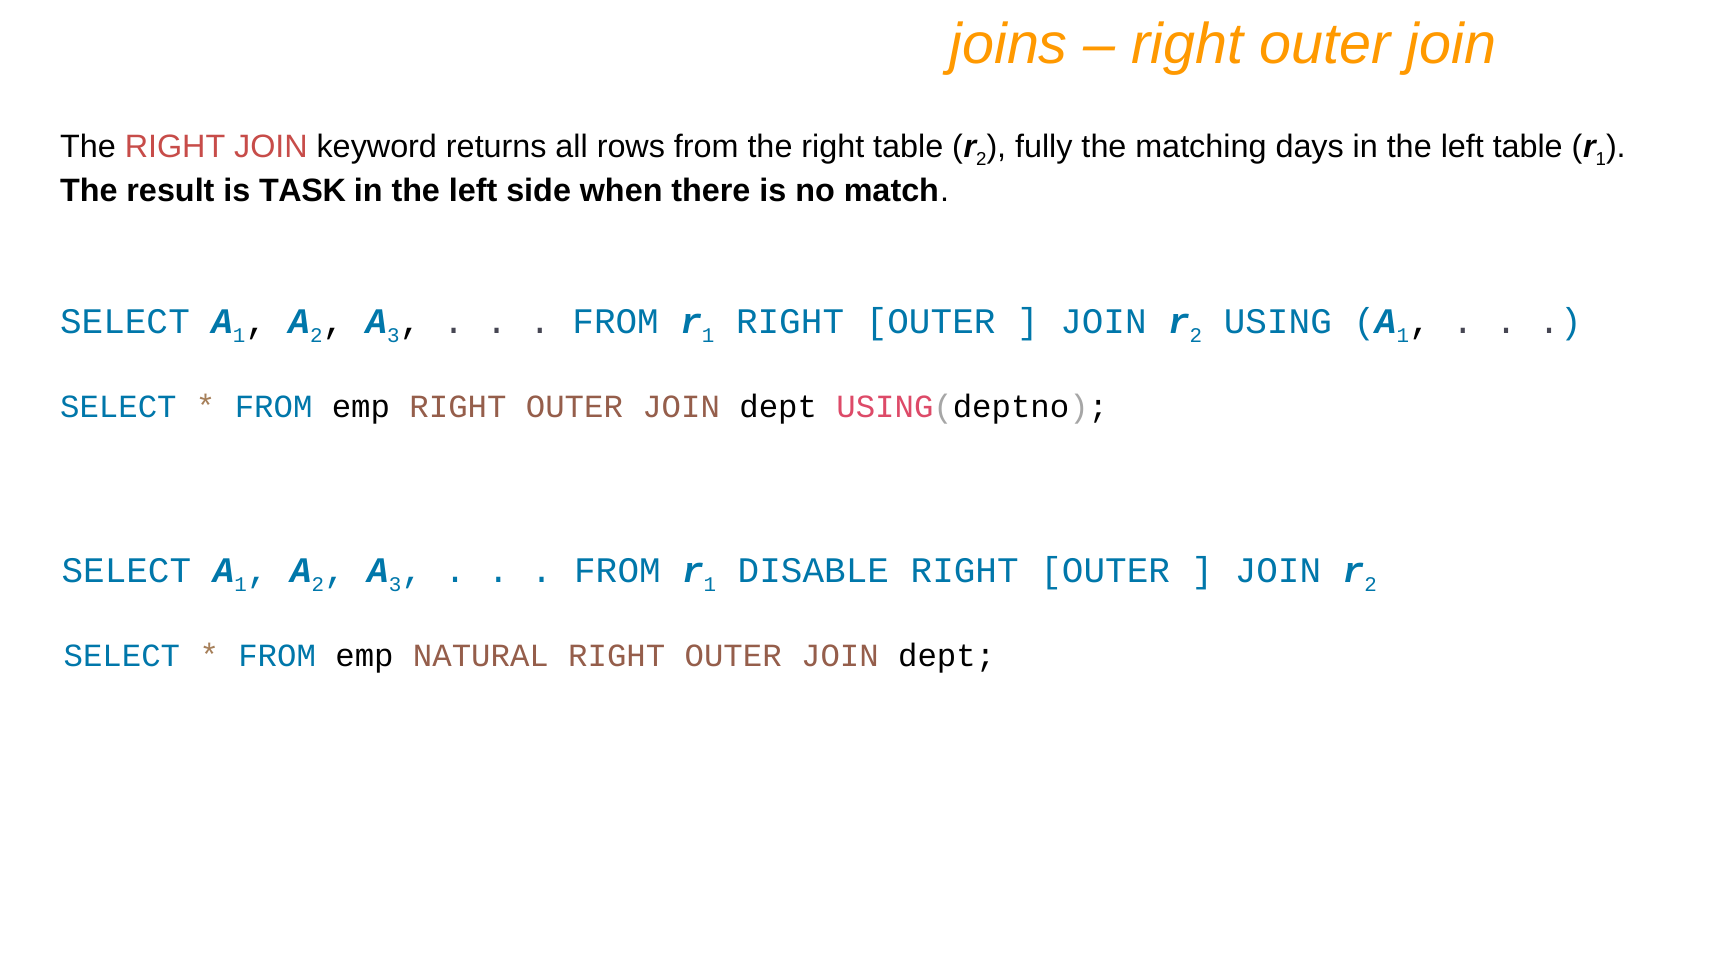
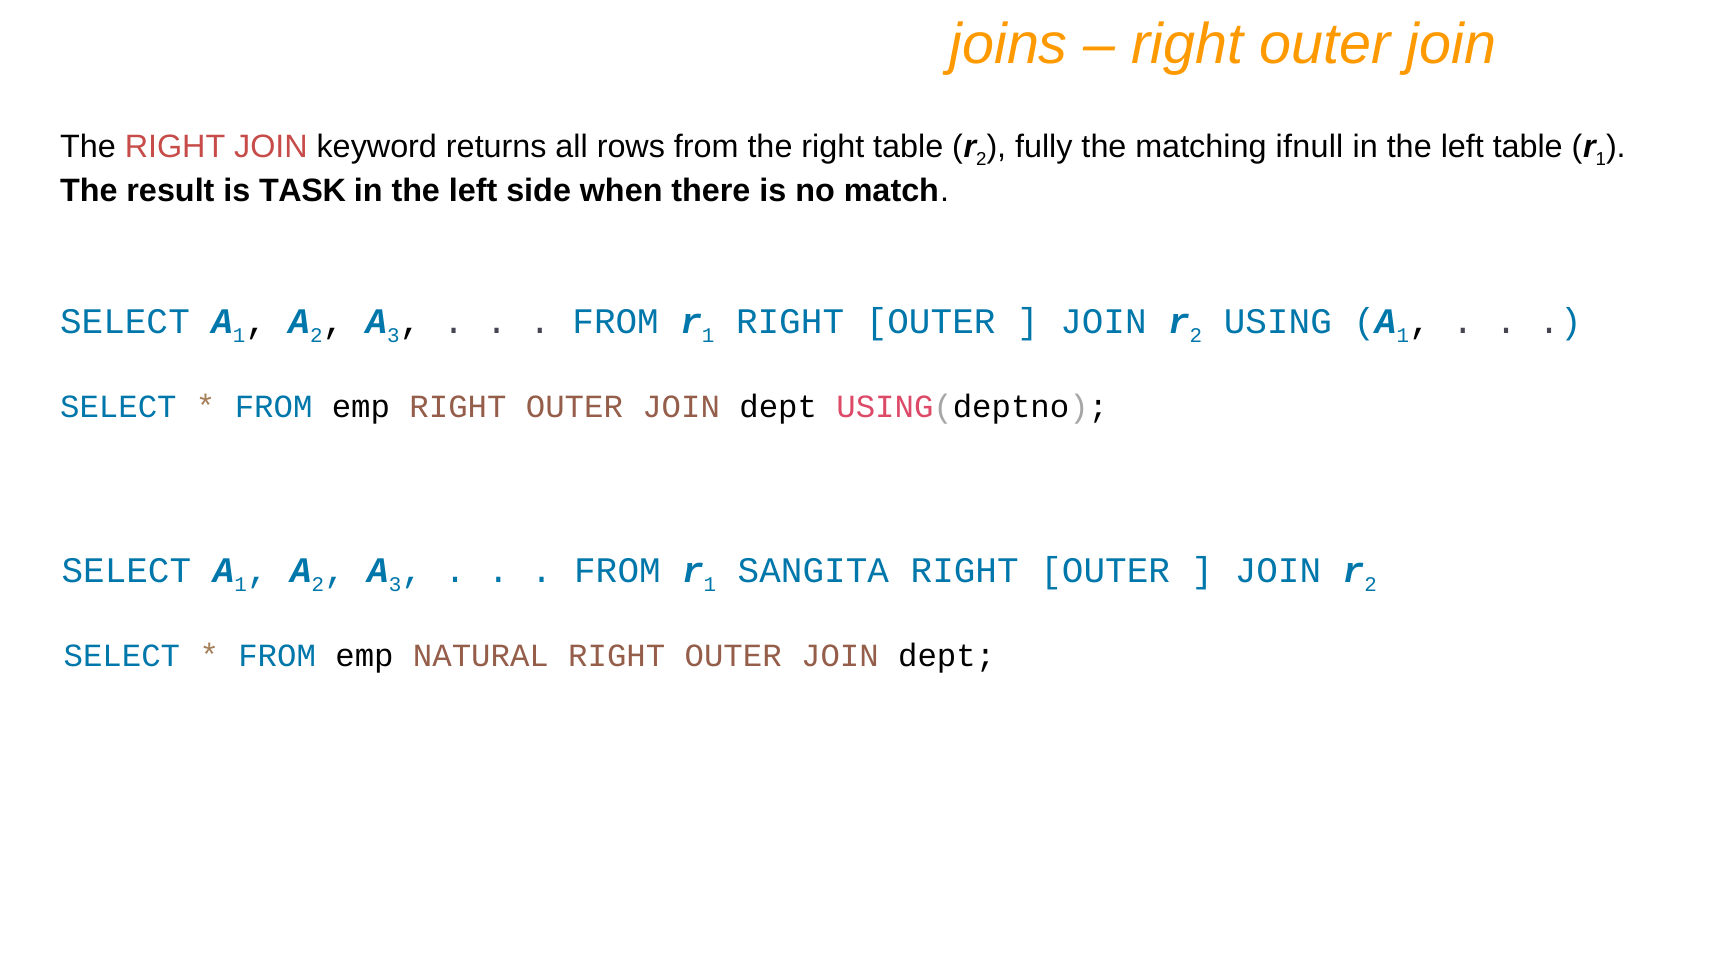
days: days -> ifnull (1309, 147)
DISABLE: DISABLE -> SANGITA (813, 571)
